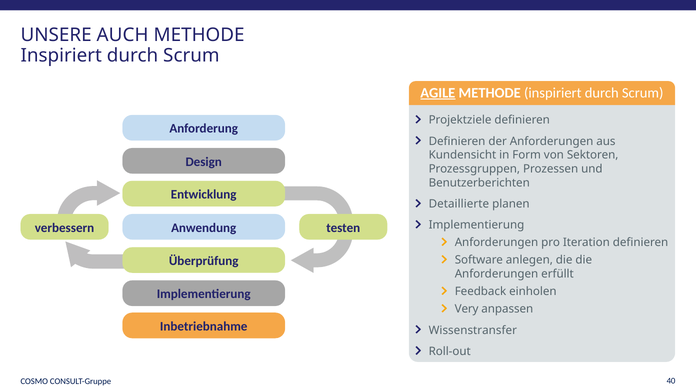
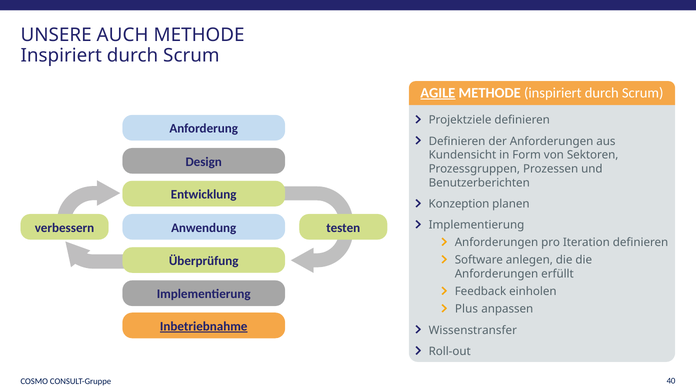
Detaillierte: Detaillierte -> Konzeption (459, 204)
Very: Very -> Plus (466, 309)
Inbetriebnahme underline: none -> present (204, 327)
